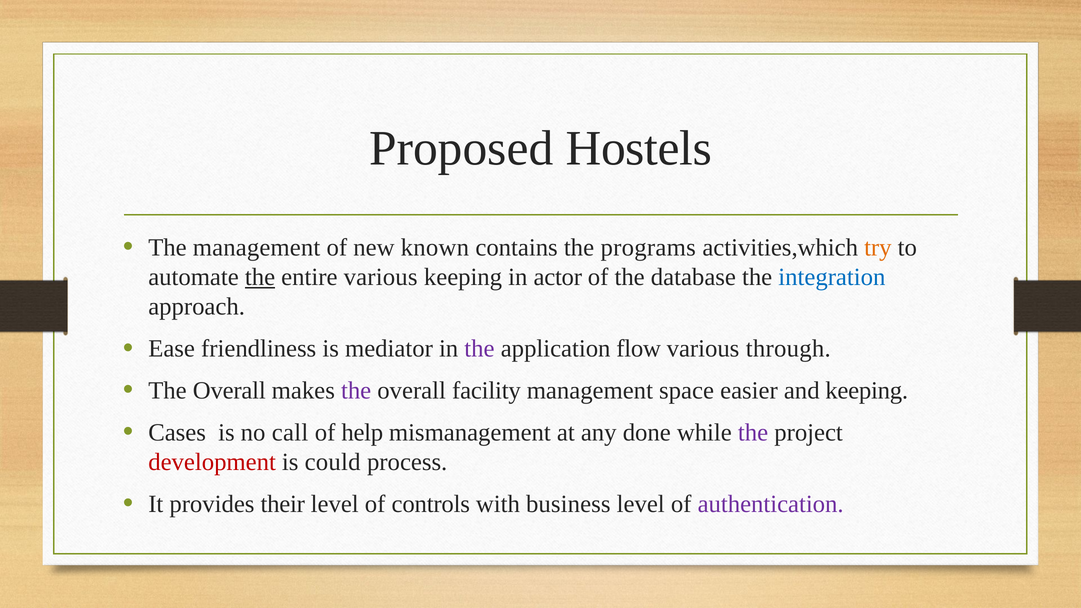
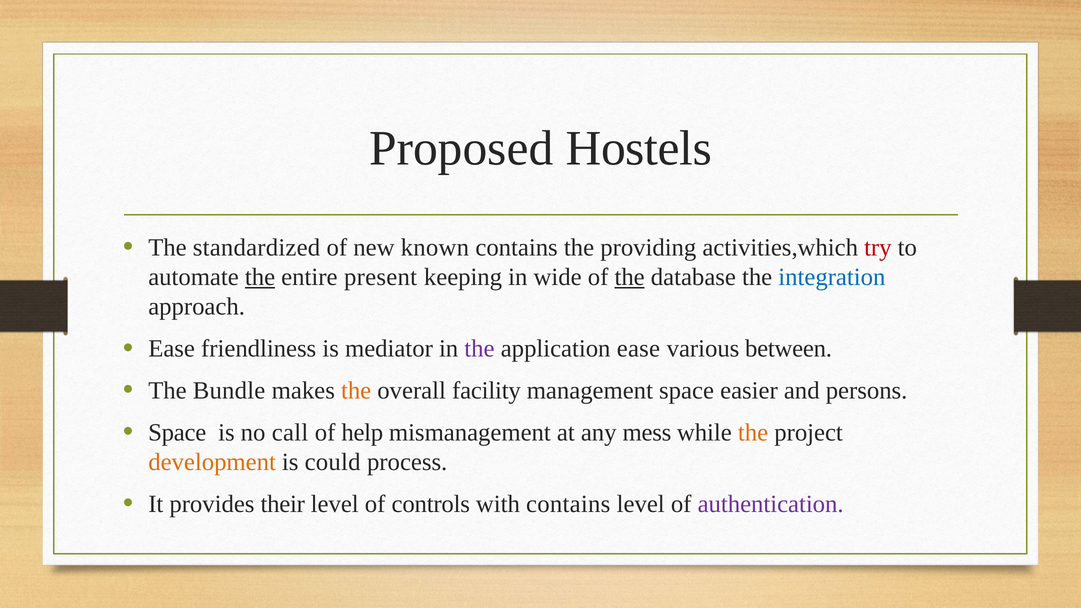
The management: management -> standardized (257, 247)
programs: programs -> providing (648, 247)
try colour: orange -> red (878, 247)
entire various: various -> present (381, 277)
actor: actor -> wide (558, 277)
the underline: none -> present (630, 277)
application flow: flow -> ease (638, 349)
through: through -> between (789, 349)
Overall: Overall -> Bundle (229, 391)
the colour: purple -> orange (356, 391)
and keeping: keeping -> persons (867, 391)
Cases: Cases -> Space (177, 432)
done: done -> mess (647, 432)
the colour: purple -> orange (753, 432)
development colour: red -> orange (212, 462)
with business: business -> contains (568, 504)
